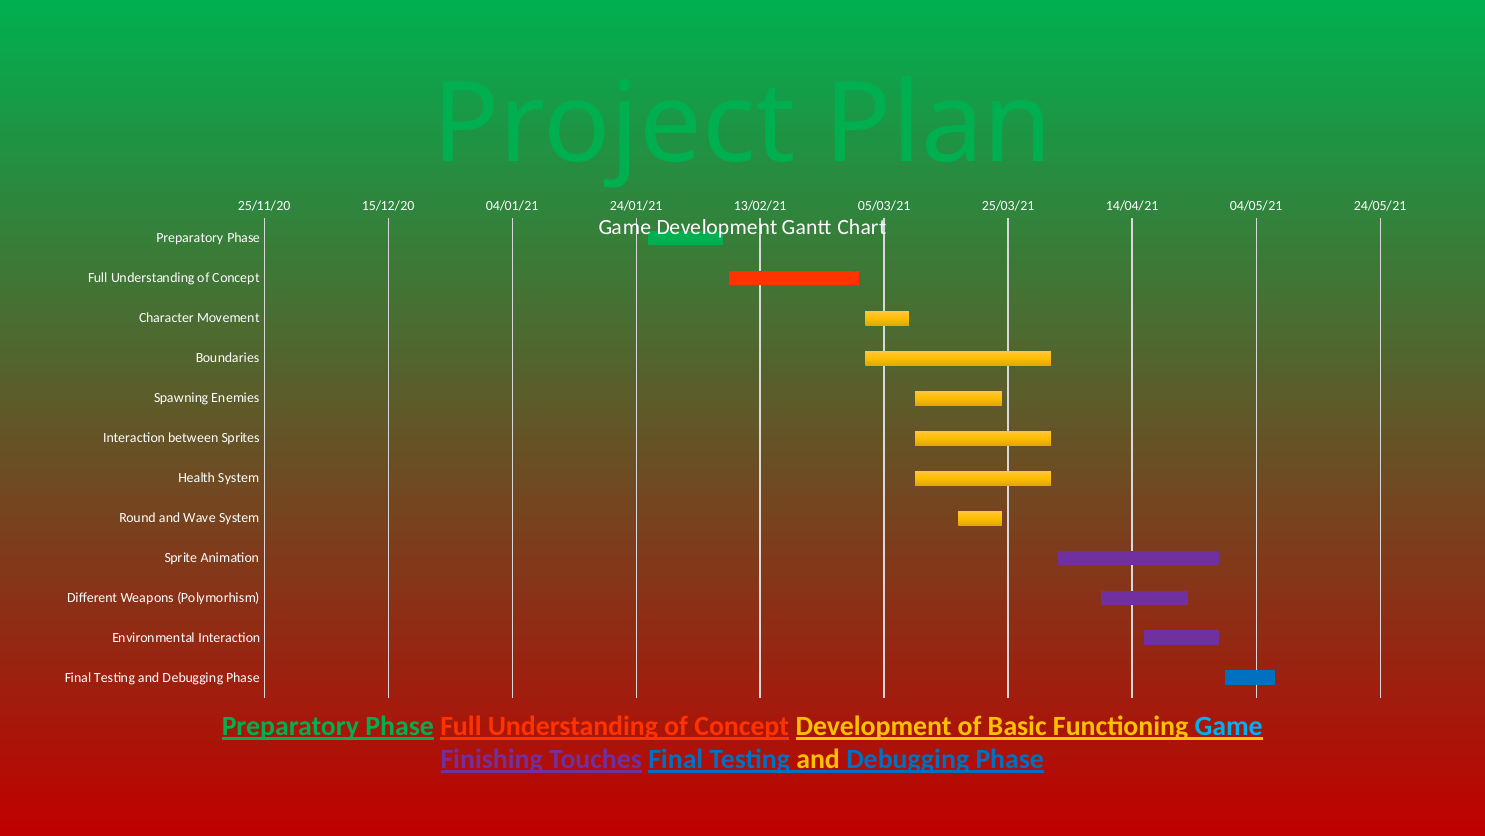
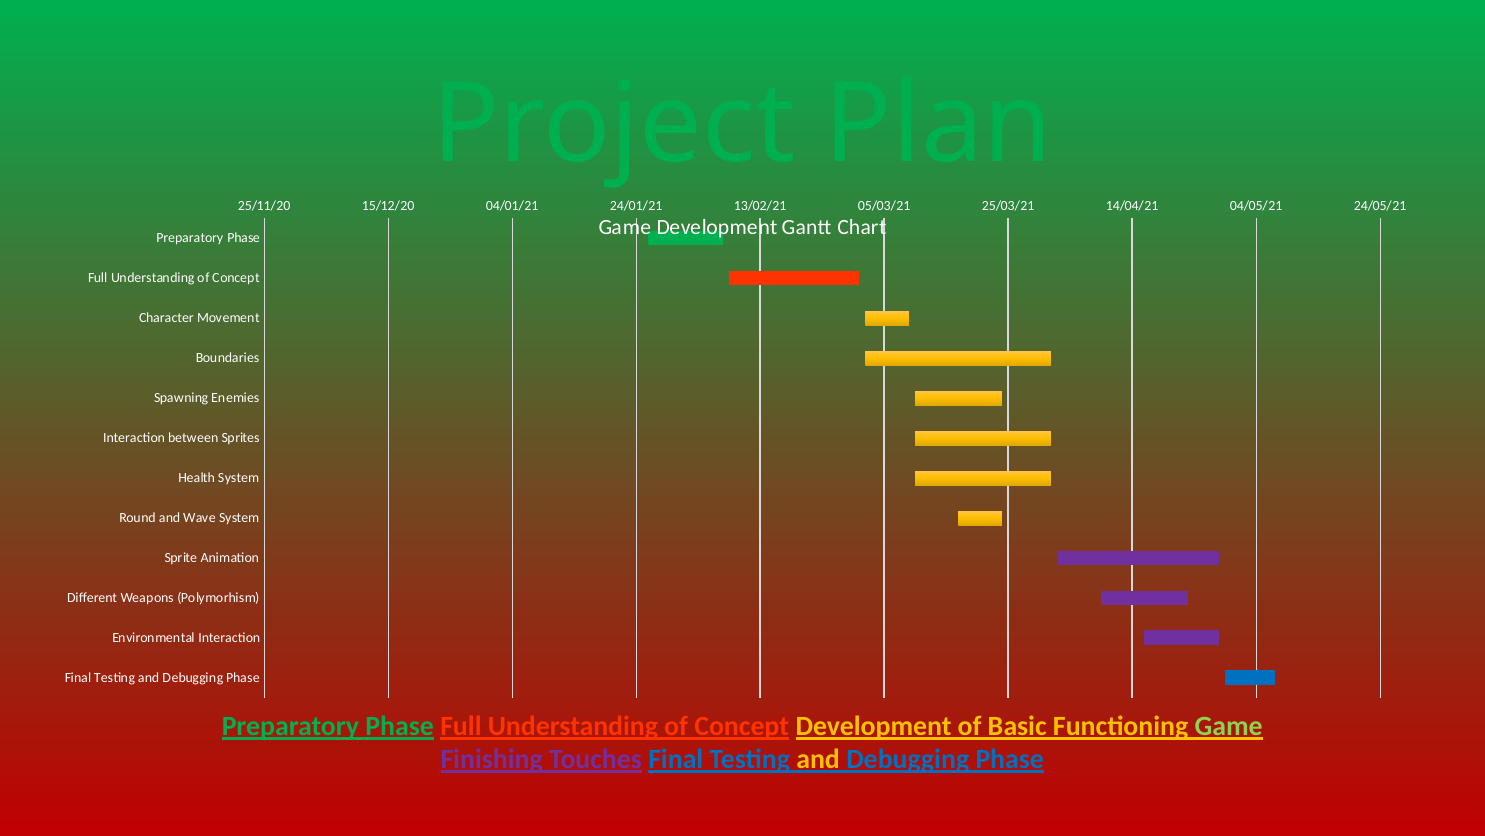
Game colour: light blue -> light green (1229, 726)
